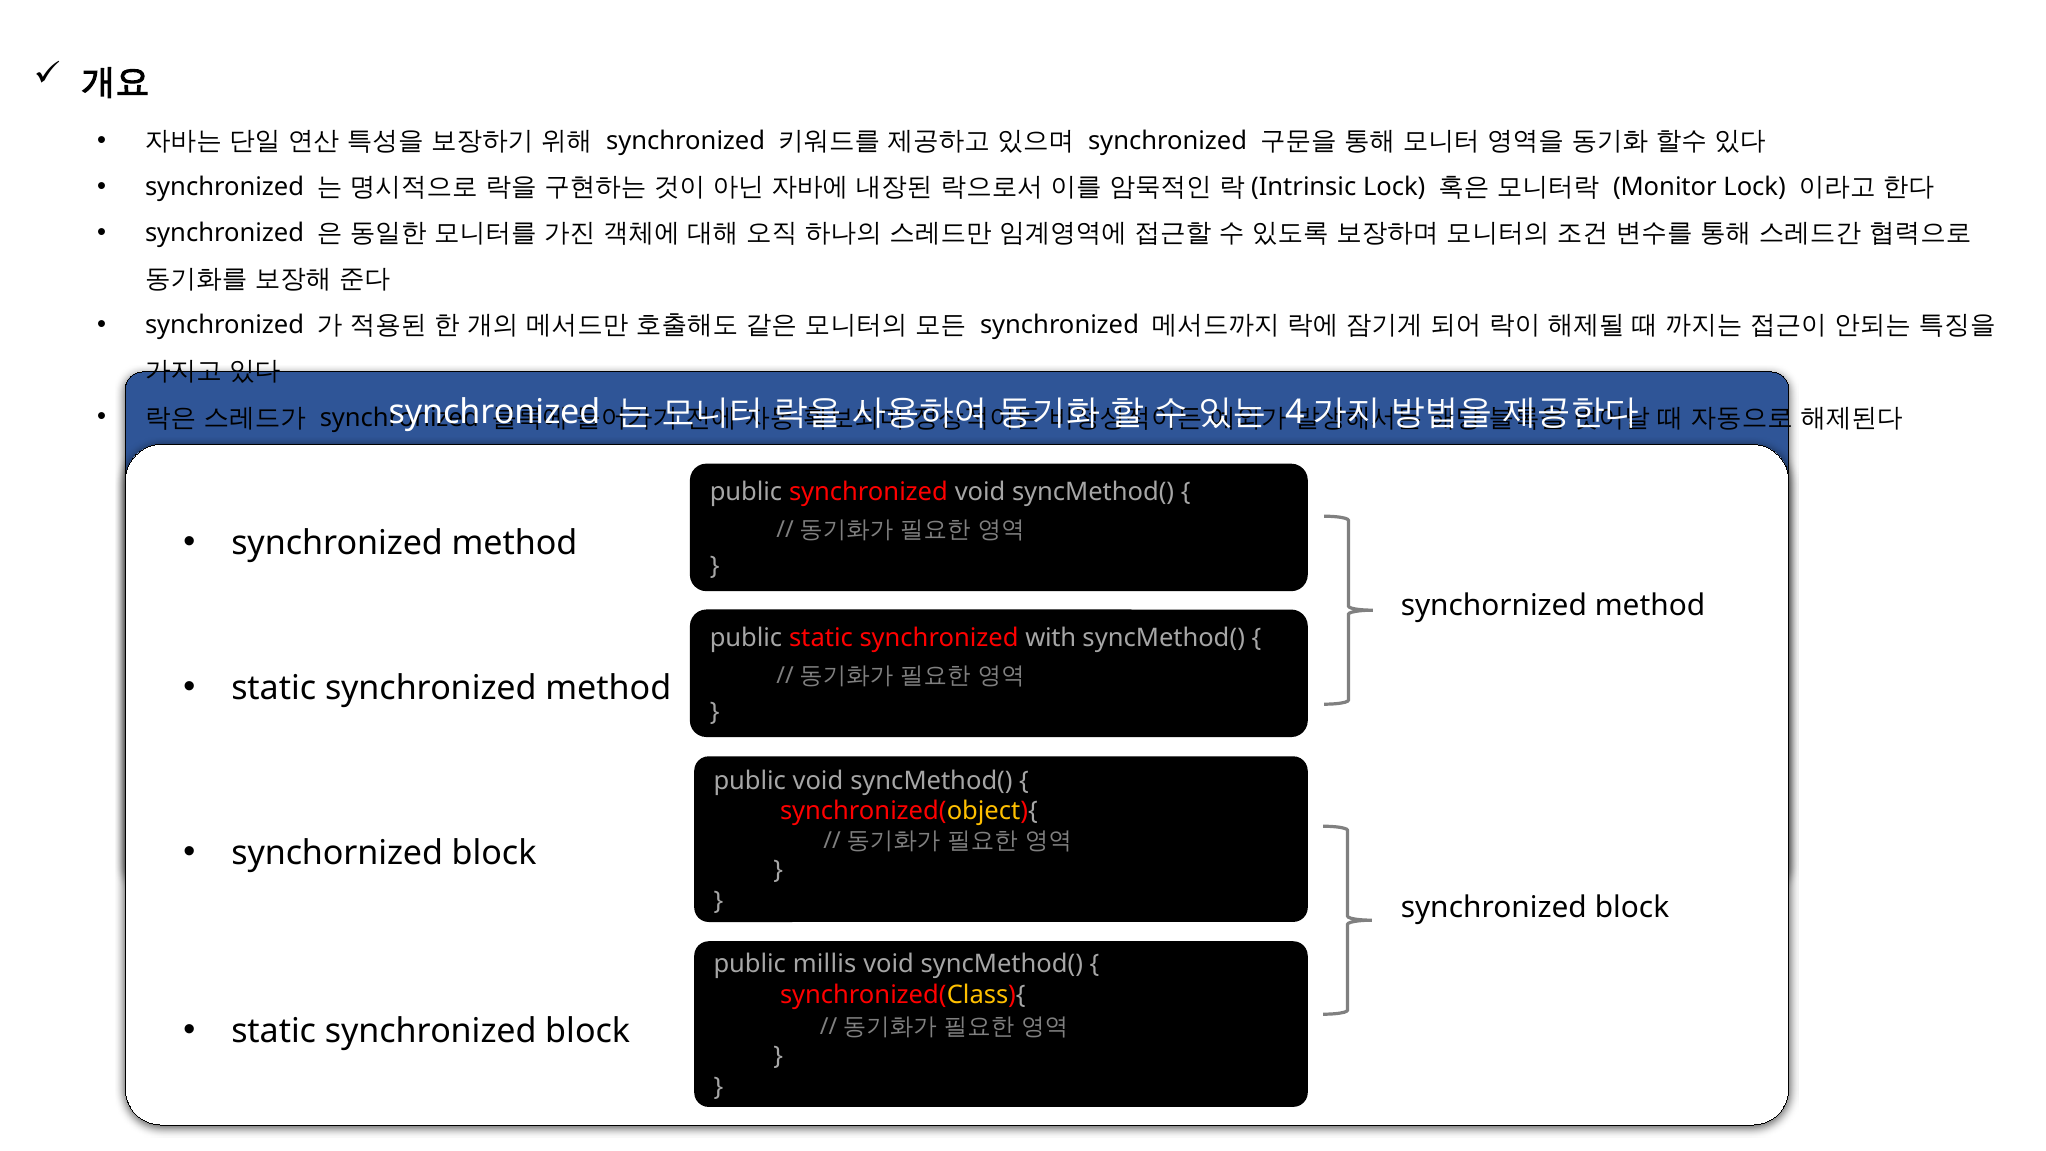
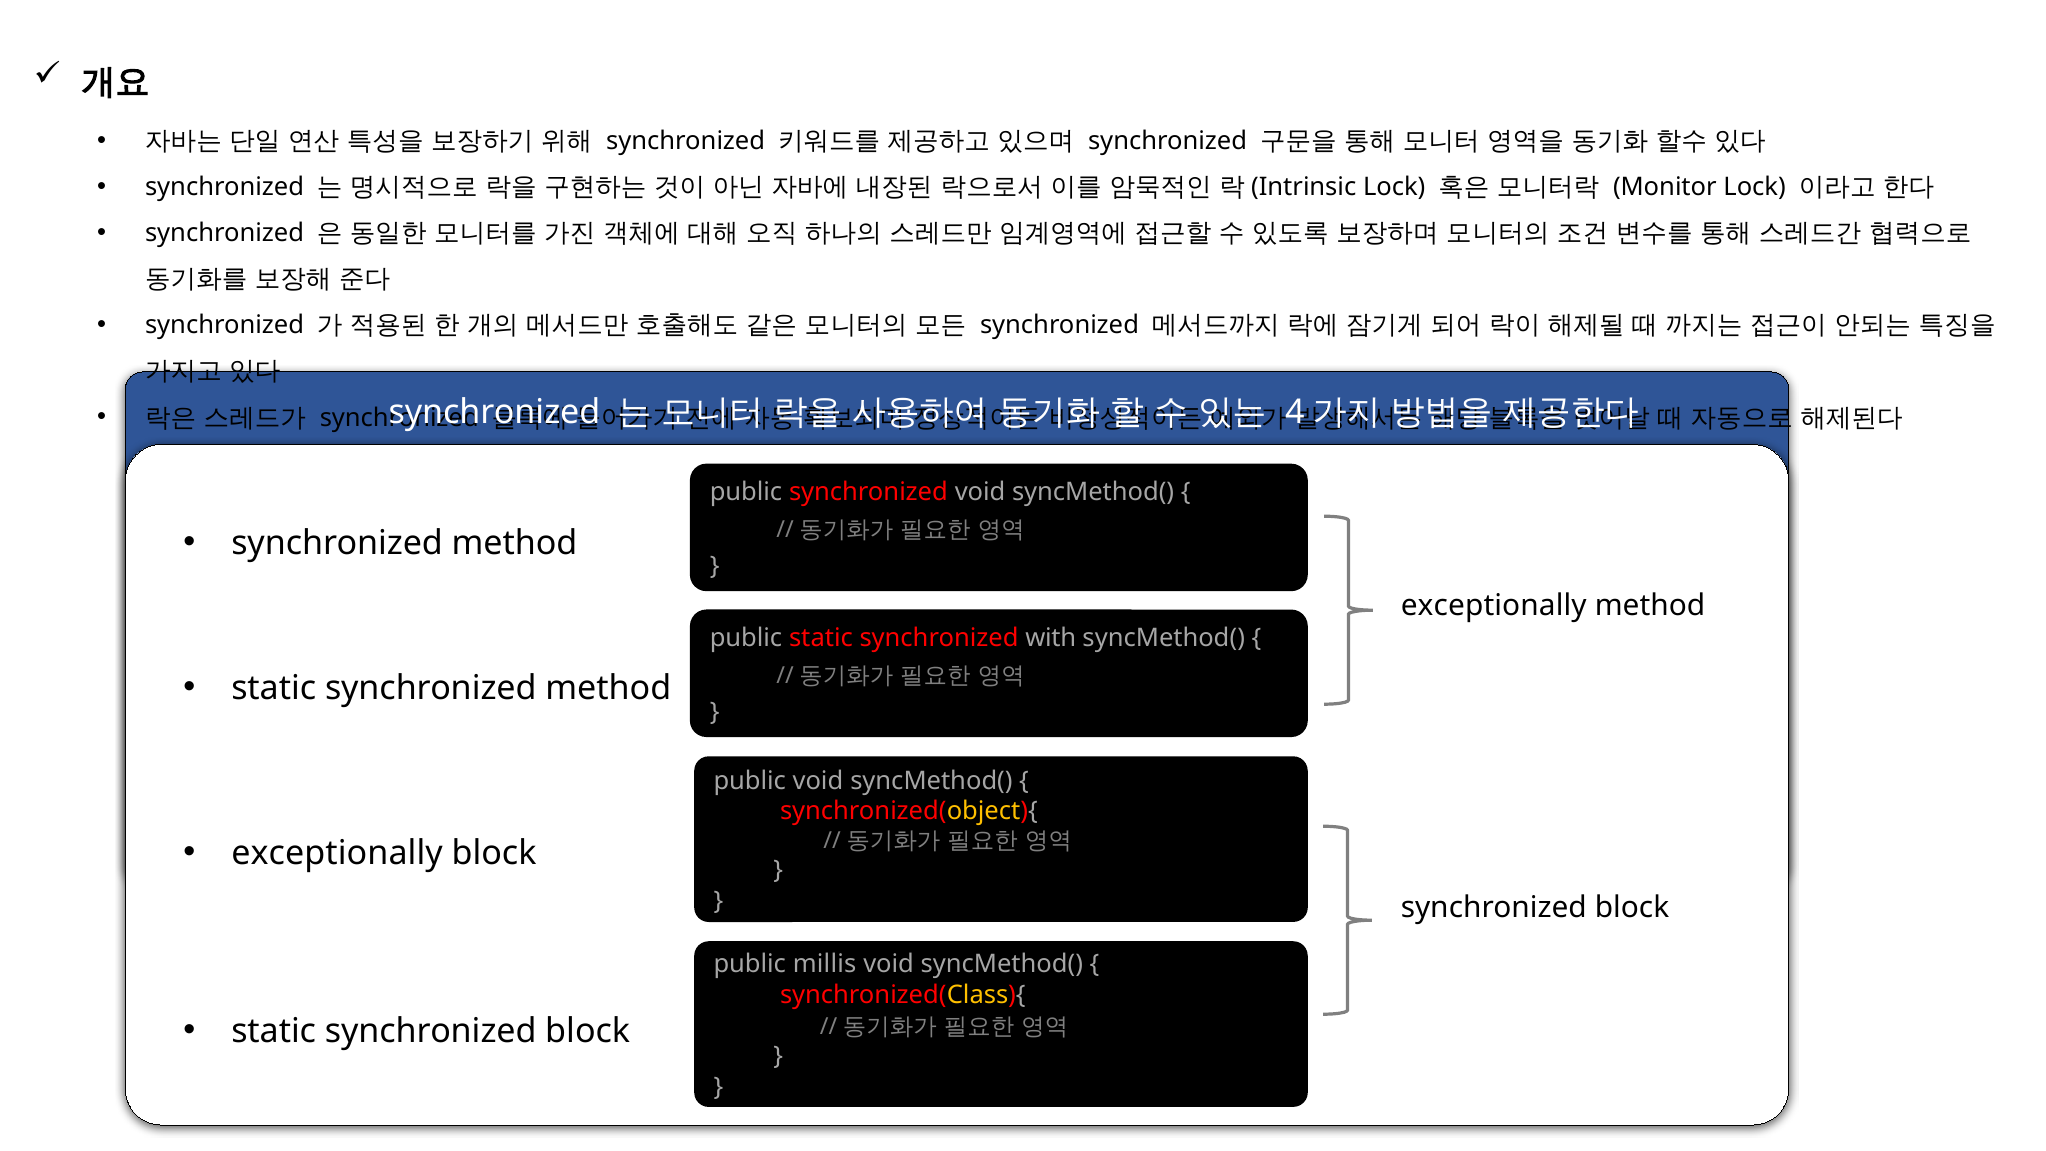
synchornized: synchornized -> exceptionally (1494, 606)
synchornized: synchornized -> exceptionally (337, 853)
